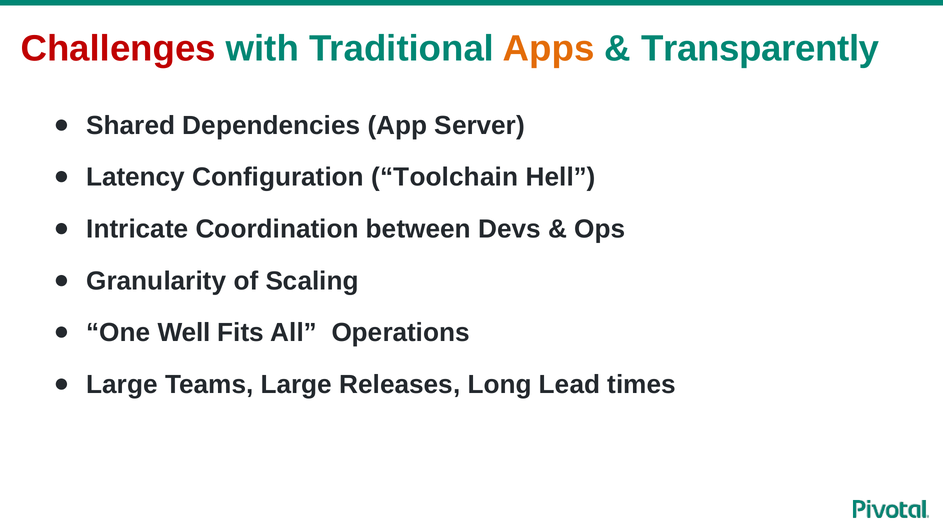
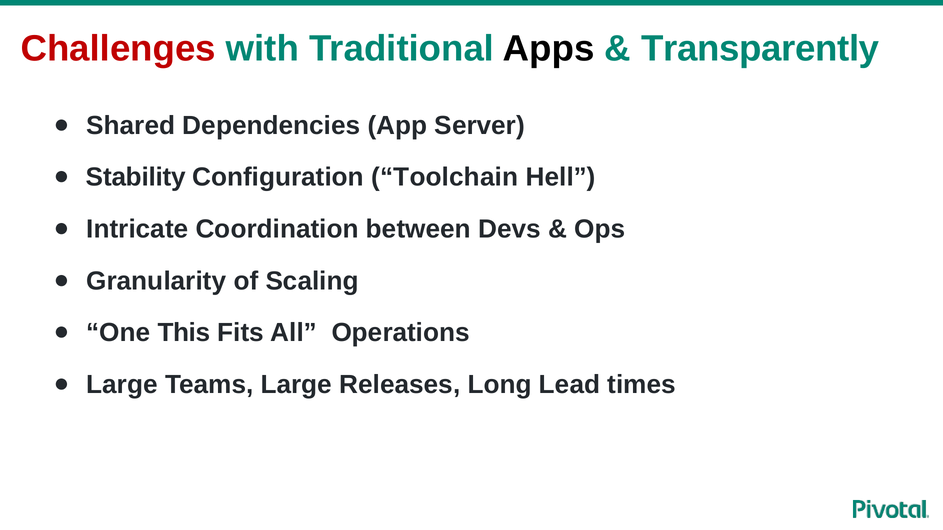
Apps colour: orange -> black (549, 49)
Latency: Latency -> Stability (136, 177)
Well: Well -> This (184, 333)
